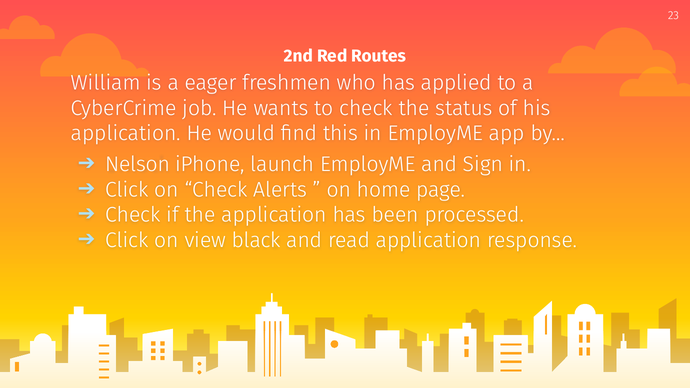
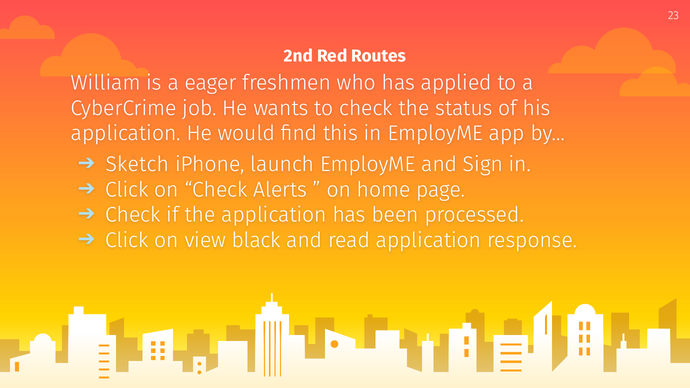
Nelson: Nelson -> Sketch (137, 164)
